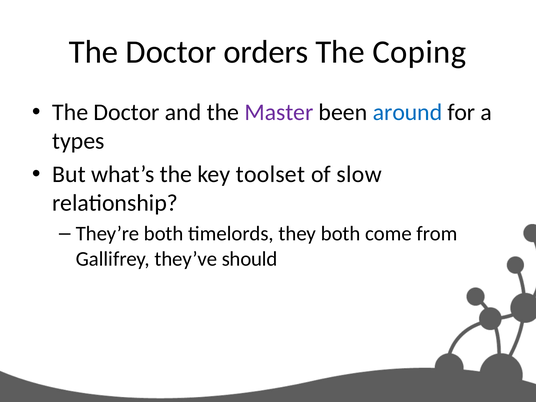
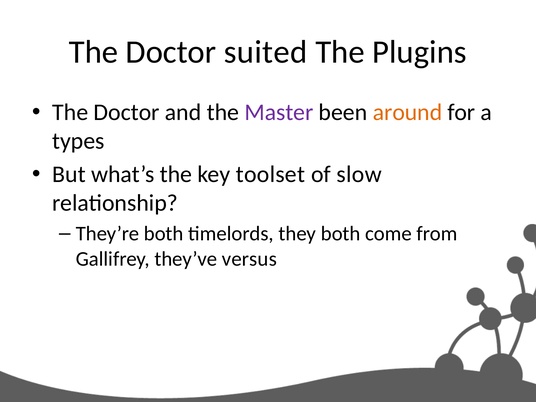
orders: orders -> suited (266, 52)
Coping: Coping -> Plugins (419, 52)
around colour: blue -> orange (408, 112)
should: should -> versus (249, 259)
